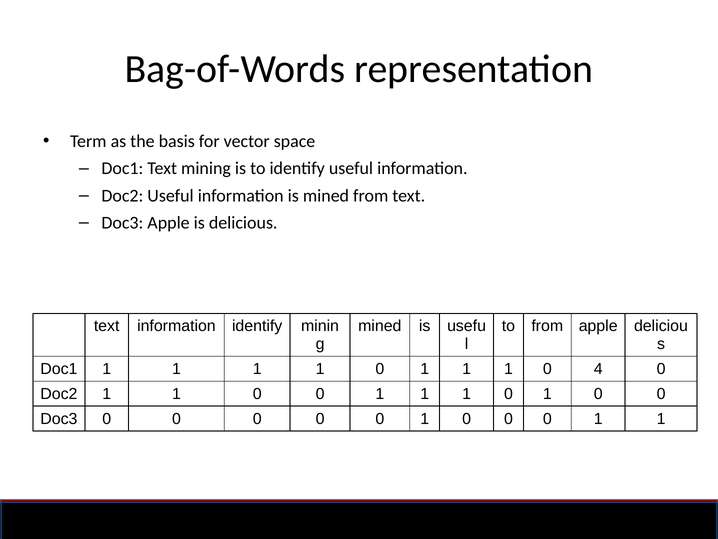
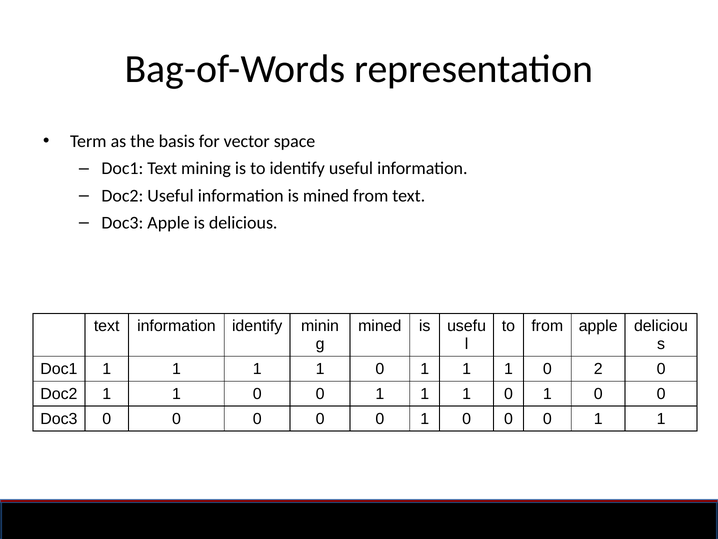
4: 4 -> 2 (598, 369)
